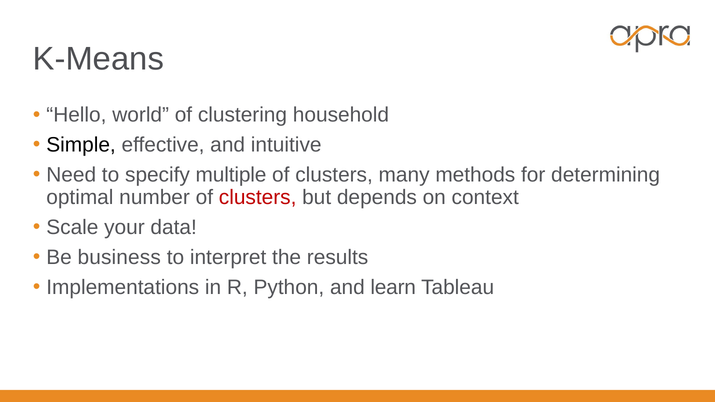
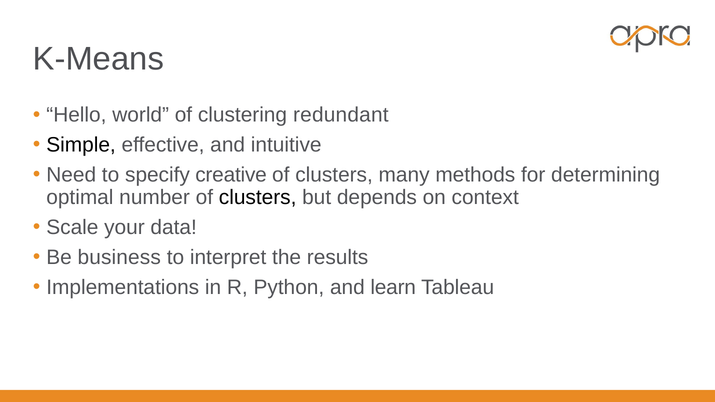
household: household -> redundant (341, 115)
multiple: multiple -> creative (231, 175)
clusters colour: red -> black (258, 198)
